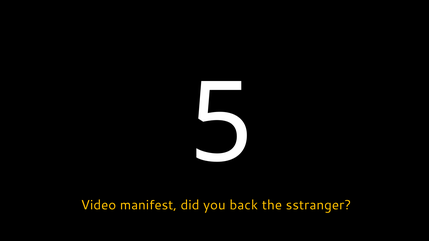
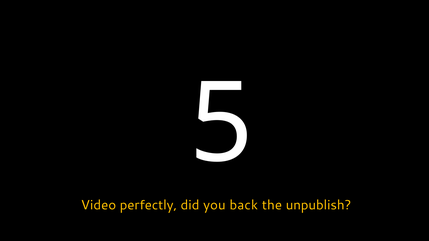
manifest: manifest -> perfectly (148, 205)
the sstranger: sstranger -> unpublish (319, 205)
